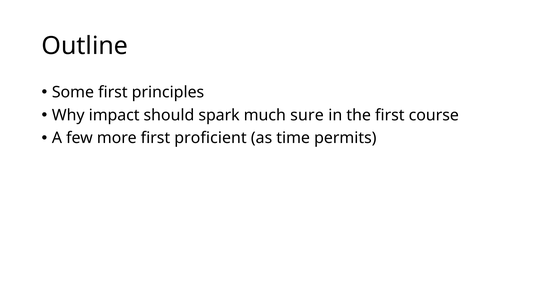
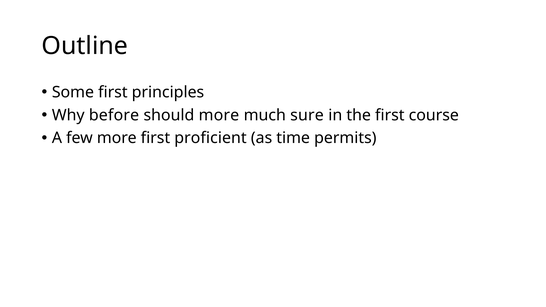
impact: impact -> before (114, 115)
should spark: spark -> more (219, 115)
